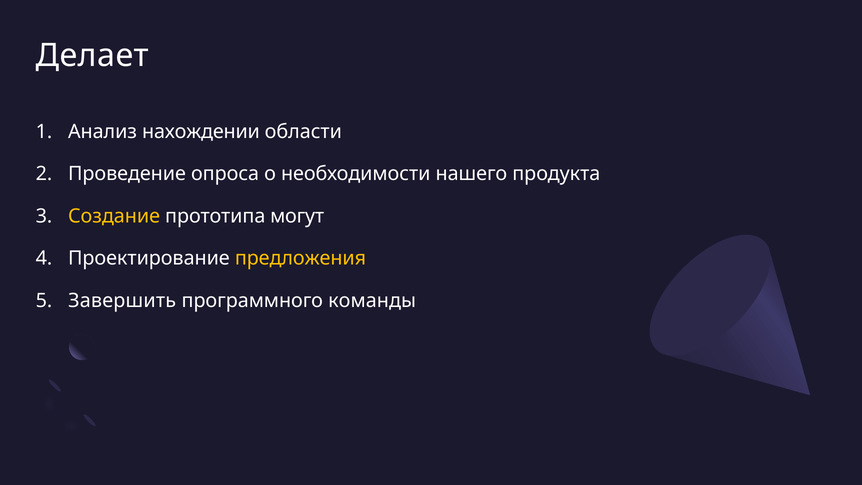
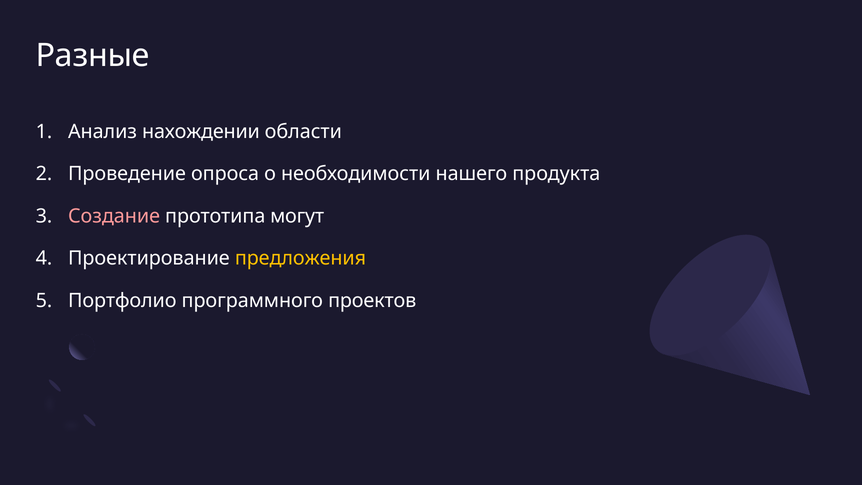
Делает: Делает -> Разные (93, 56)
Создание colour: yellow -> pink (114, 216)
Завершить: Завершить -> Портфолио (122, 301)
команды: команды -> проектов (372, 301)
